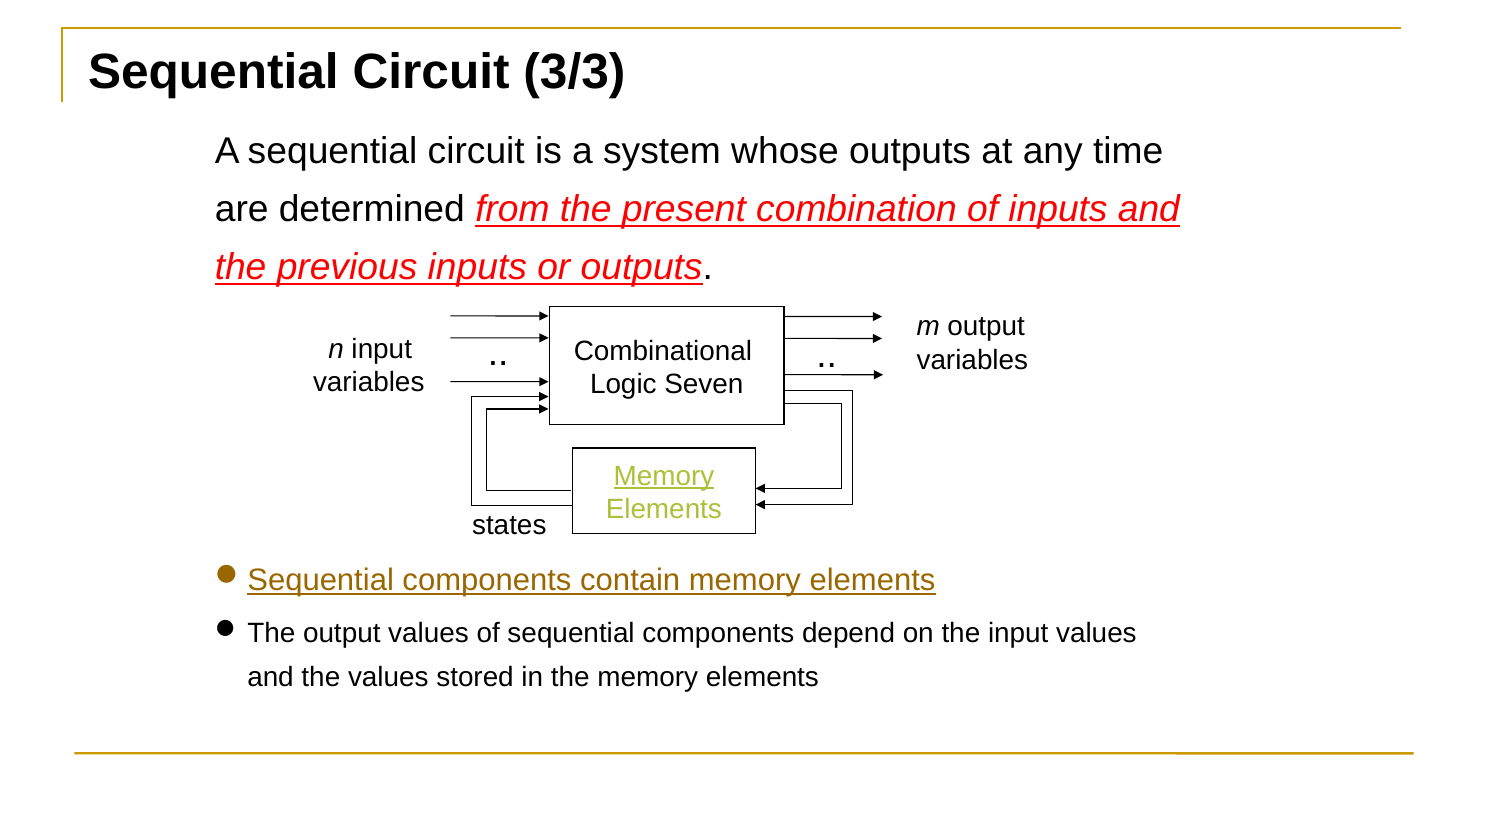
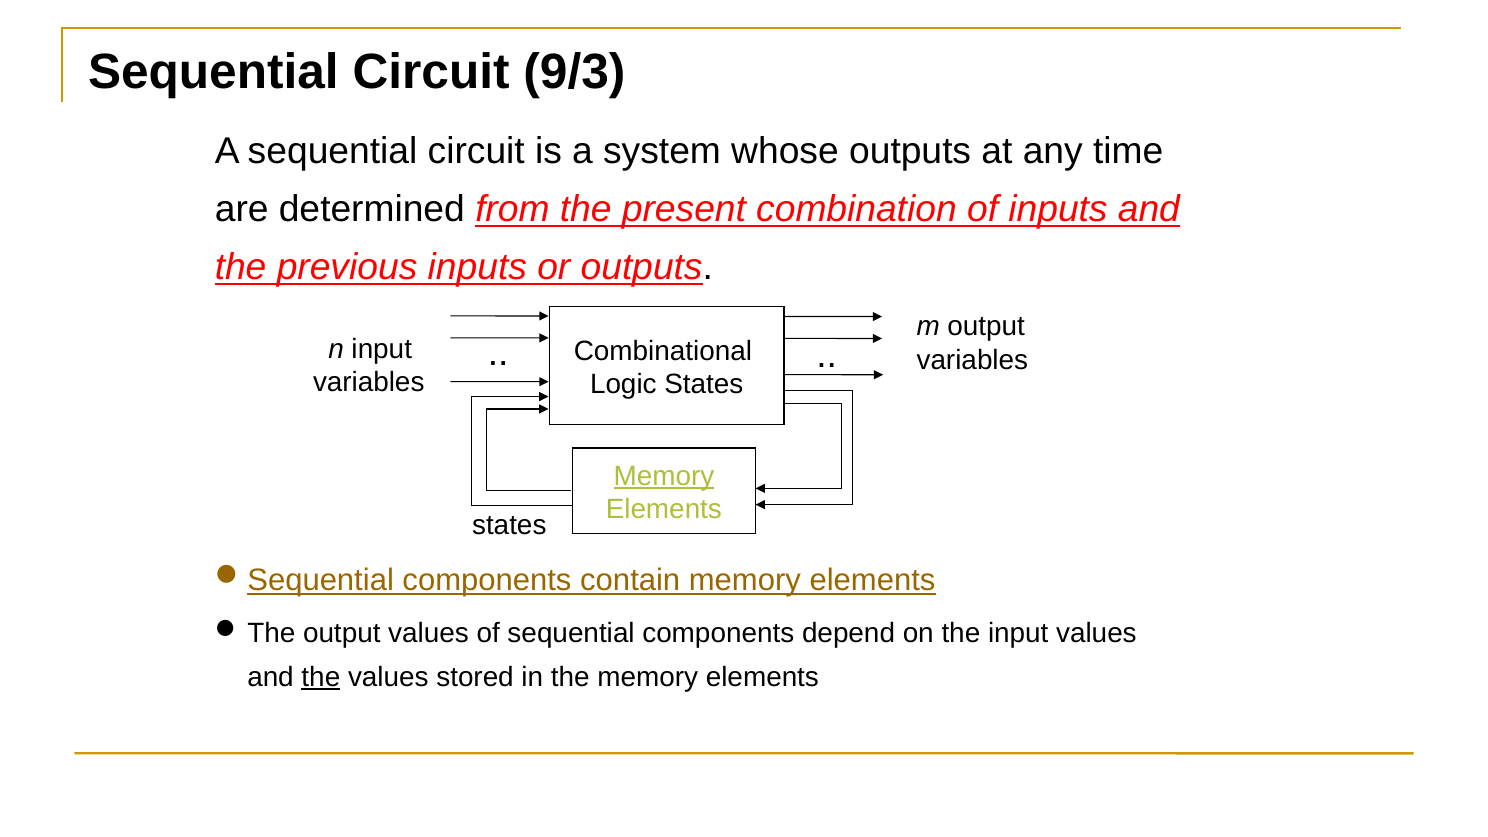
3/3: 3/3 -> 9/3 (574, 72)
Logic Seven: Seven -> States (704, 385)
the underline: none -> present (321, 677)
